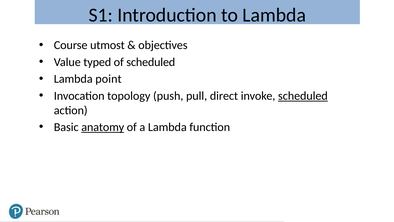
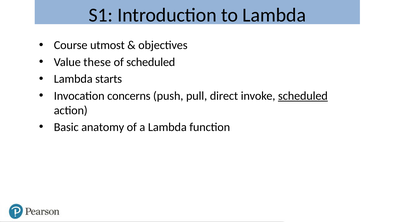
typed: typed -> these (97, 62)
point: point -> starts (109, 79)
topology: topology -> concerns (129, 96)
anatomy underline: present -> none (103, 127)
